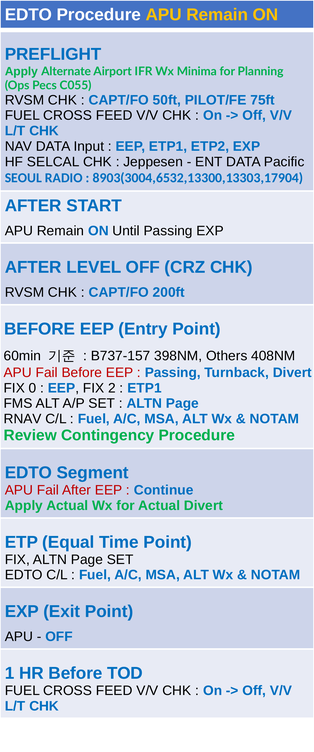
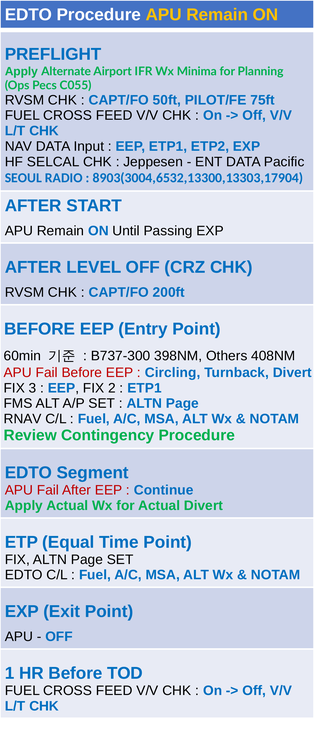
B737-157: B737-157 -> B737-300 (121, 356)
Passing: Passing -> Circling (173, 372)
0: 0 -> 3 (32, 388)
